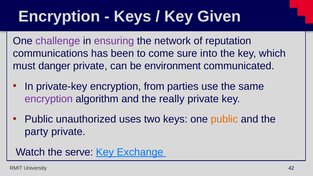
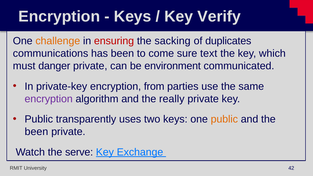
Given: Given -> Verify (219, 17)
challenge colour: purple -> orange (58, 41)
ensuring colour: purple -> red (114, 41)
network: network -> sacking (173, 41)
reputation: reputation -> duplicates (228, 41)
into: into -> text (209, 54)
unauthorized: unauthorized -> transparently (86, 119)
party: party -> been (36, 132)
